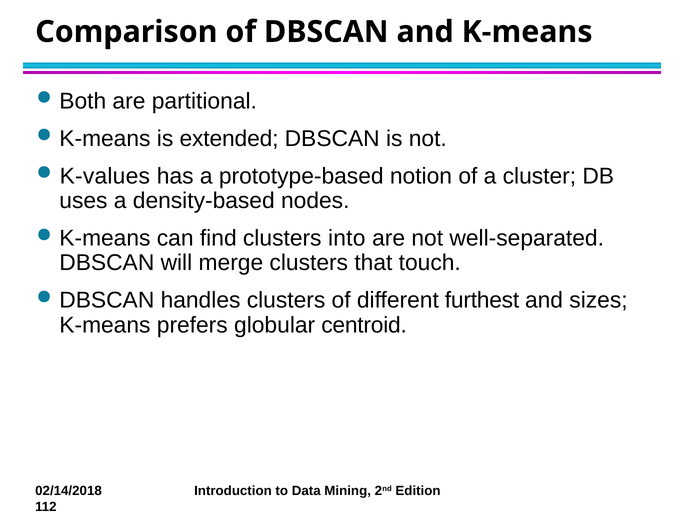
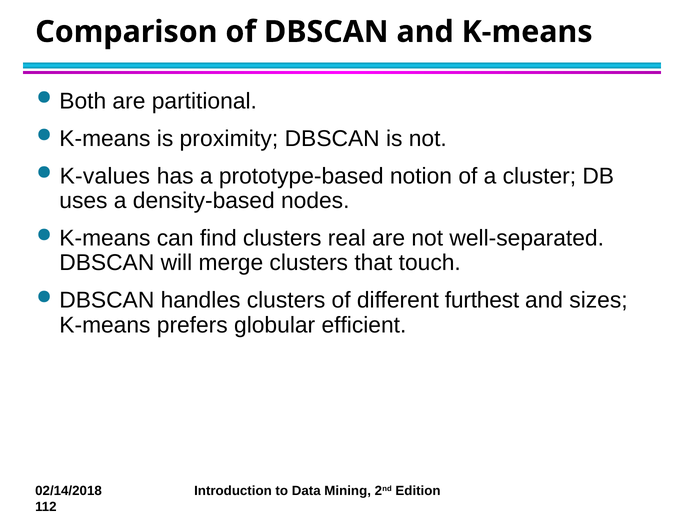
extended: extended -> proximity (229, 139)
into: into -> real (347, 238)
centroid: centroid -> efficient (364, 325)
